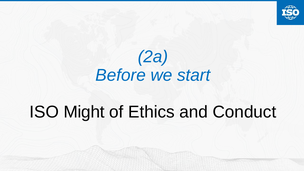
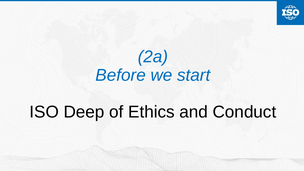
Might: Might -> Deep (84, 112)
